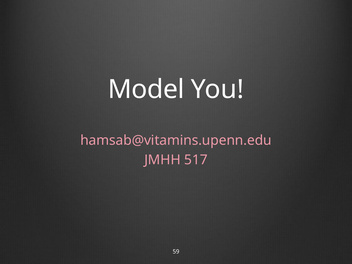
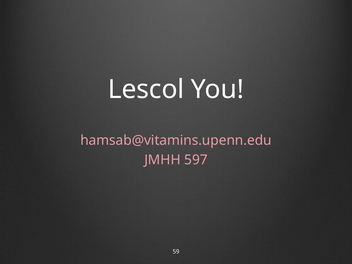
Model: Model -> Lescol (146, 89)
517: 517 -> 597 (196, 160)
